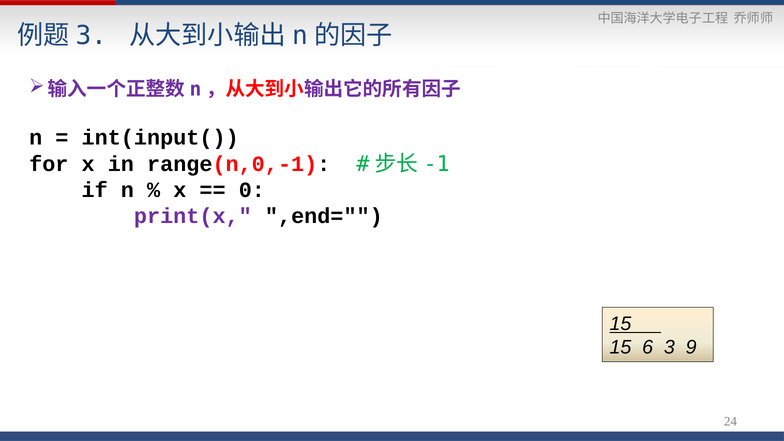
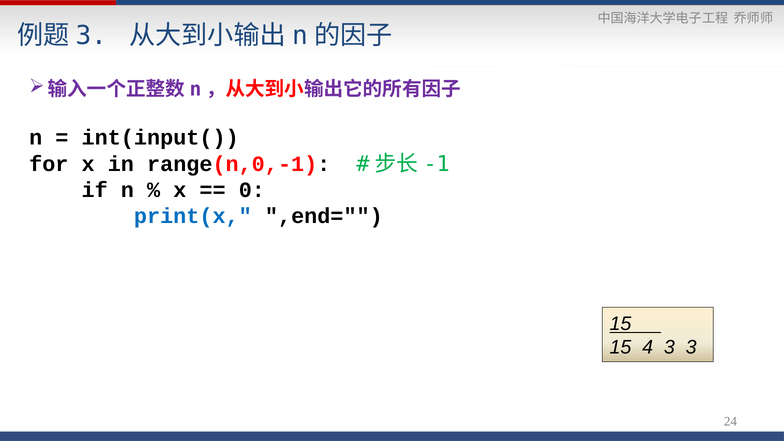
print(x colour: purple -> blue (193, 216)
6: 6 -> 4 (648, 347)
3 9: 9 -> 3 (691, 347)
